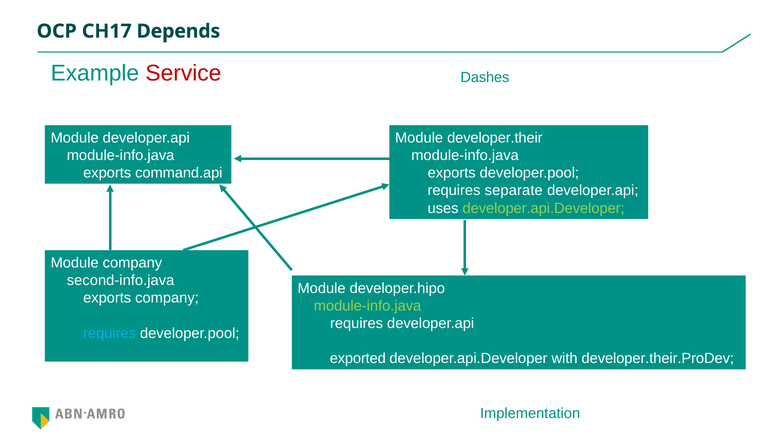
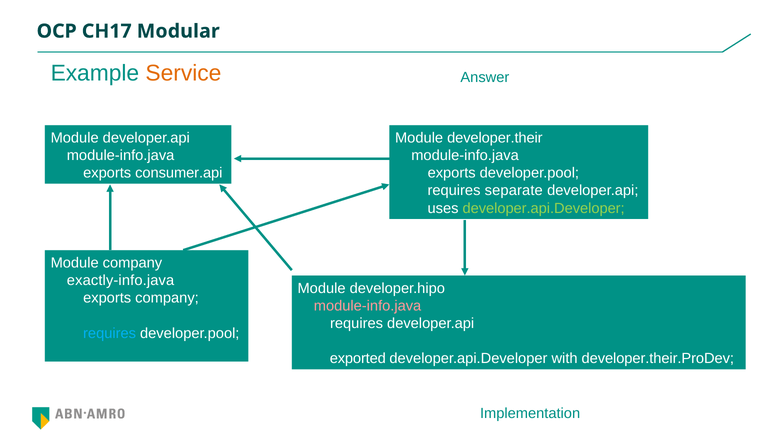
Depends: Depends -> Modular (178, 31)
Service colour: red -> orange (183, 73)
Dashes: Dashes -> Answer (485, 78)
command.api: command.api -> consumer.api (179, 173)
second-info.java: second-info.java -> exactly-info.java (121, 280)
module-info.java colour: light green -> pink (368, 306)
